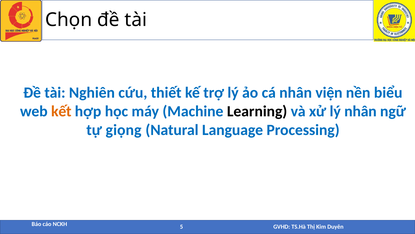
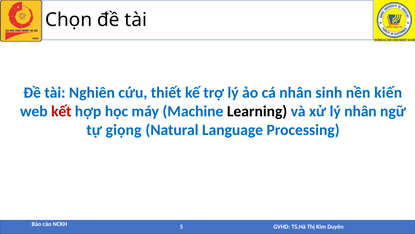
viện: viện -> sinh (329, 92)
biểu: biểu -> kiến (388, 92)
kết colour: orange -> red (61, 111)
